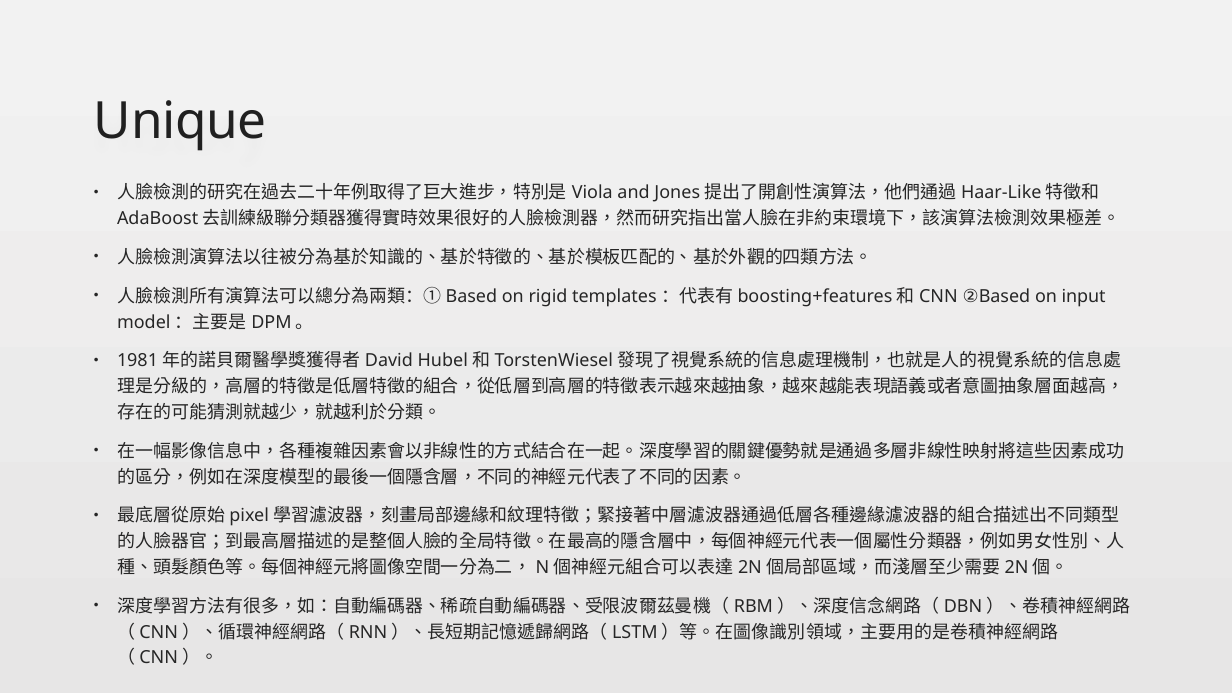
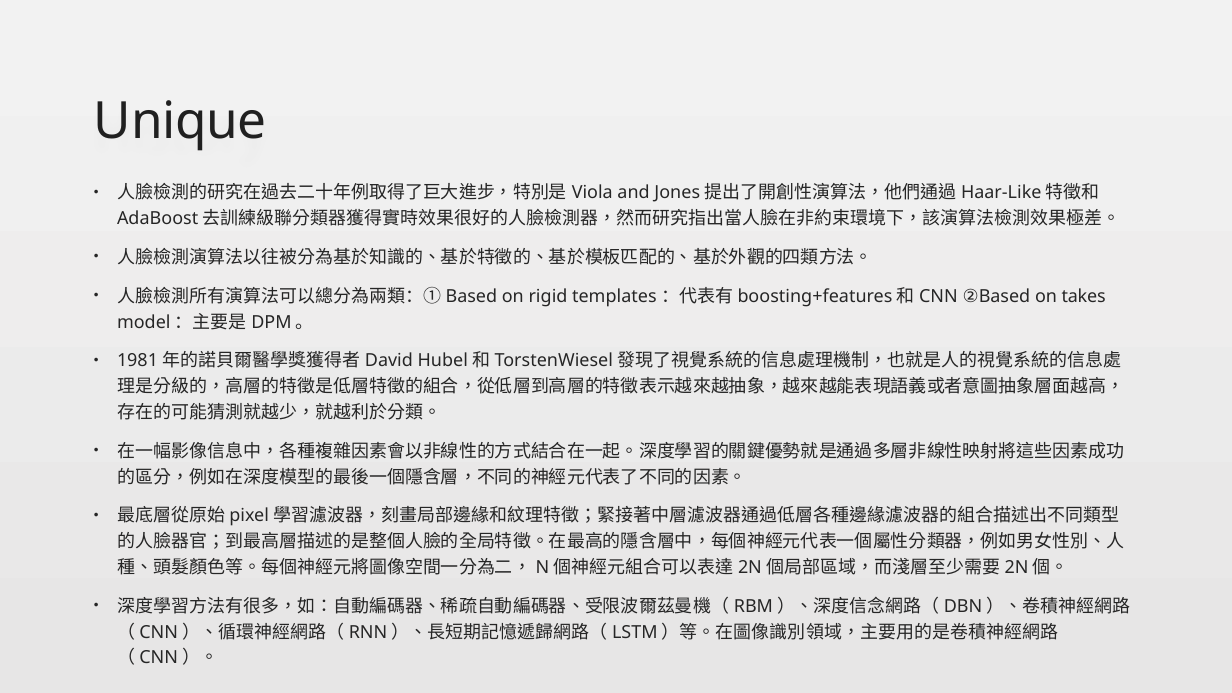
input: input -> takes (1084, 296)
